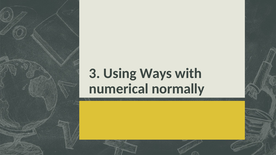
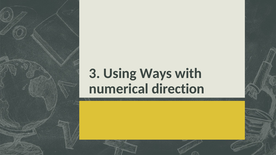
normally: normally -> direction (178, 89)
